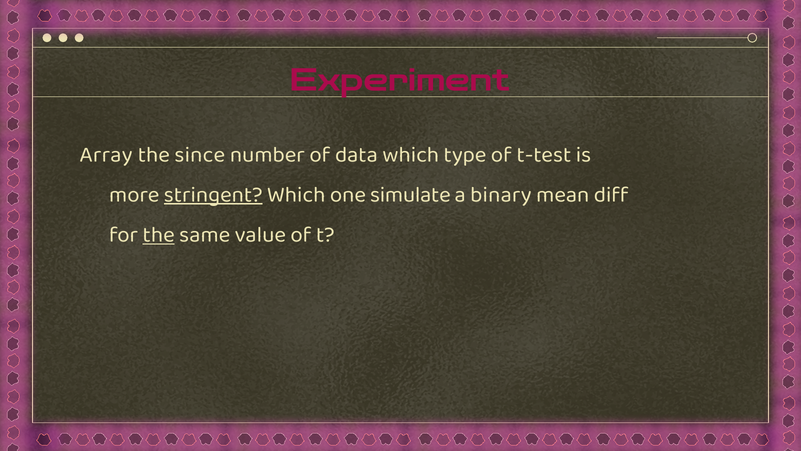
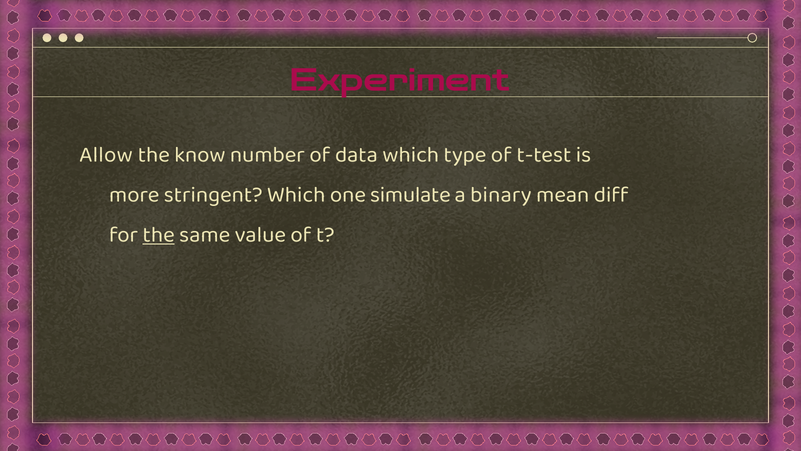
Array: Array -> Allow (106, 154)
since: since -> know (200, 154)
stringent underline: present -> none (213, 194)
